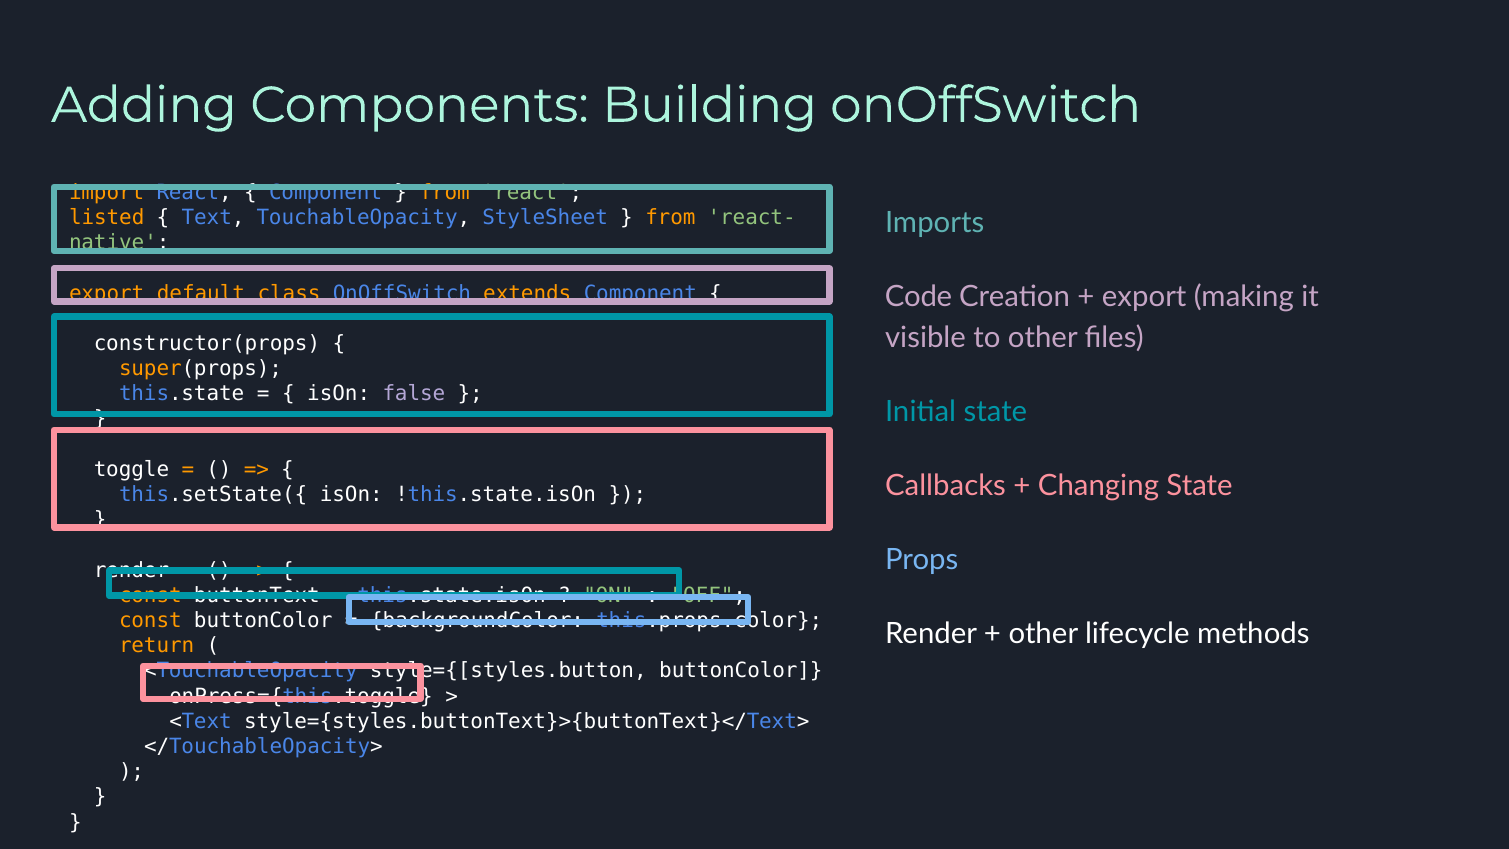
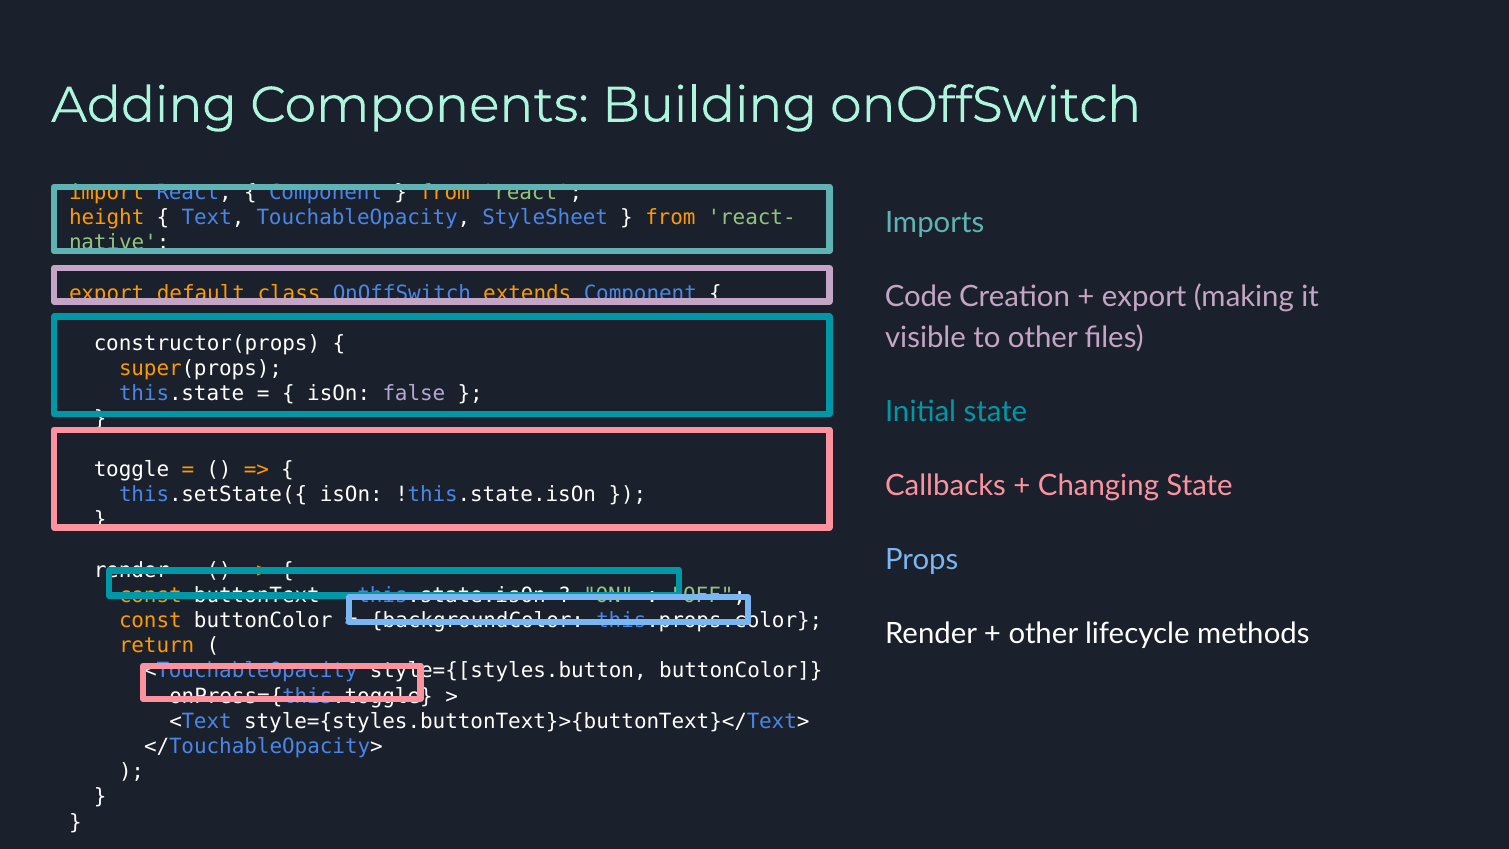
listed: listed -> height (107, 217)
